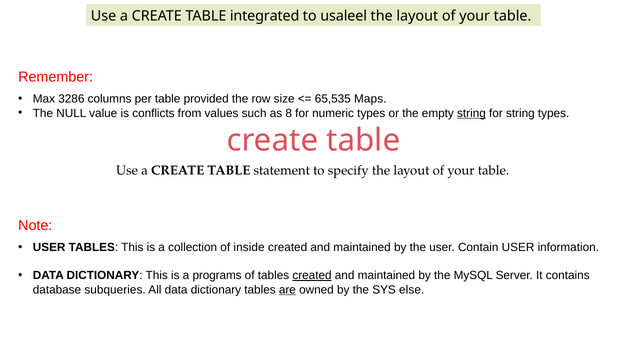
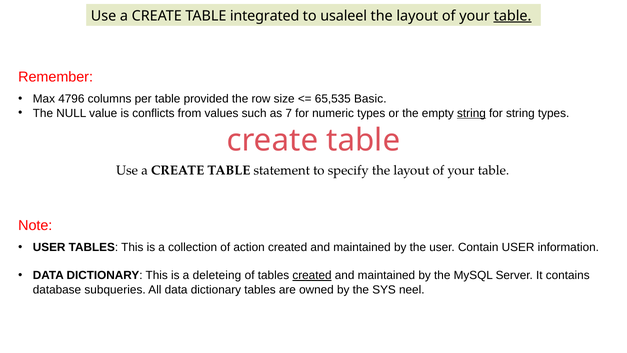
table underline: none -> present (513, 16)
3286: 3286 -> 4796 (71, 99)
Maps: Maps -> Basic (370, 99)
8: 8 -> 7 (289, 113)
inside: inside -> action (249, 247)
programs: programs -> deleteing (217, 275)
are underline: present -> none (287, 289)
else: else -> neel (412, 289)
